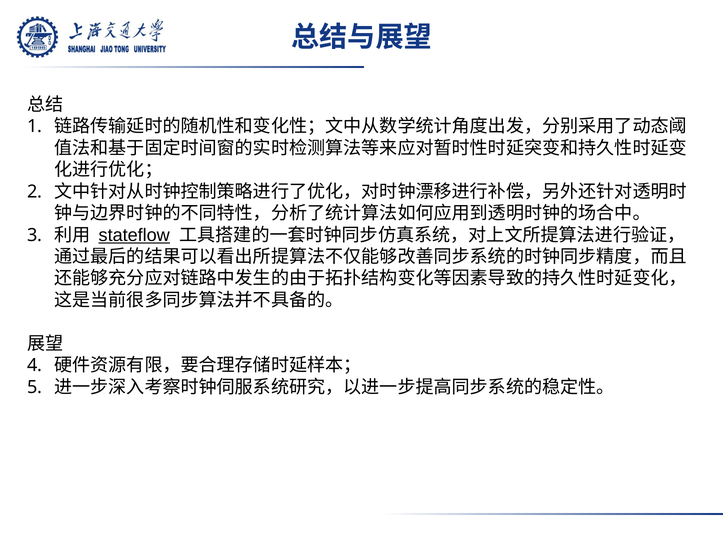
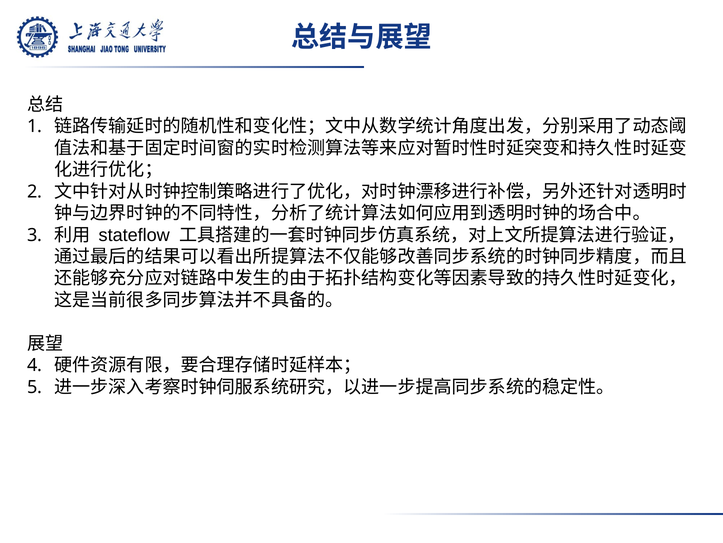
stateflow underline: present -> none (134, 235)
